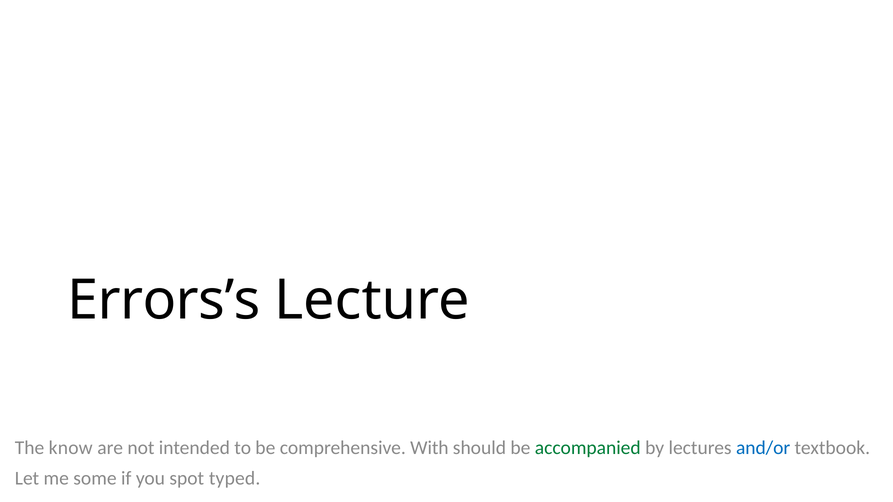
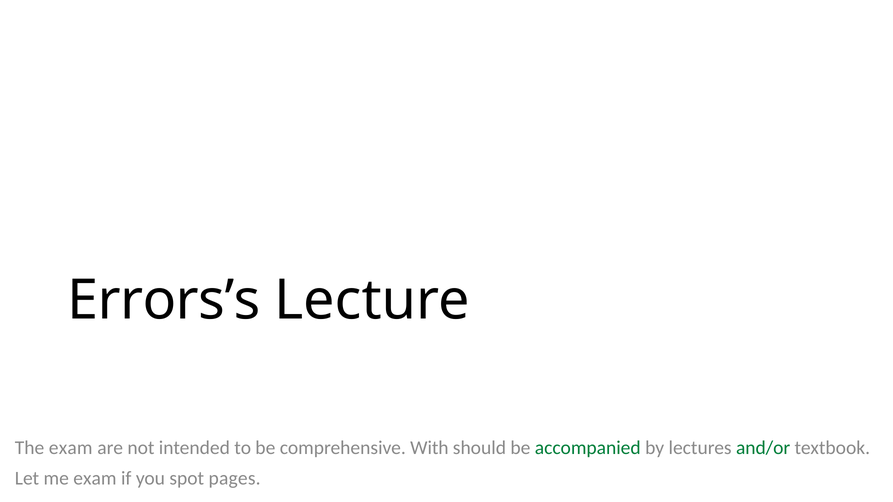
The know: know -> exam (71, 448)
and/or colour: blue -> green (763, 448)
me some: some -> exam (95, 478)
typed: typed -> pages (235, 478)
